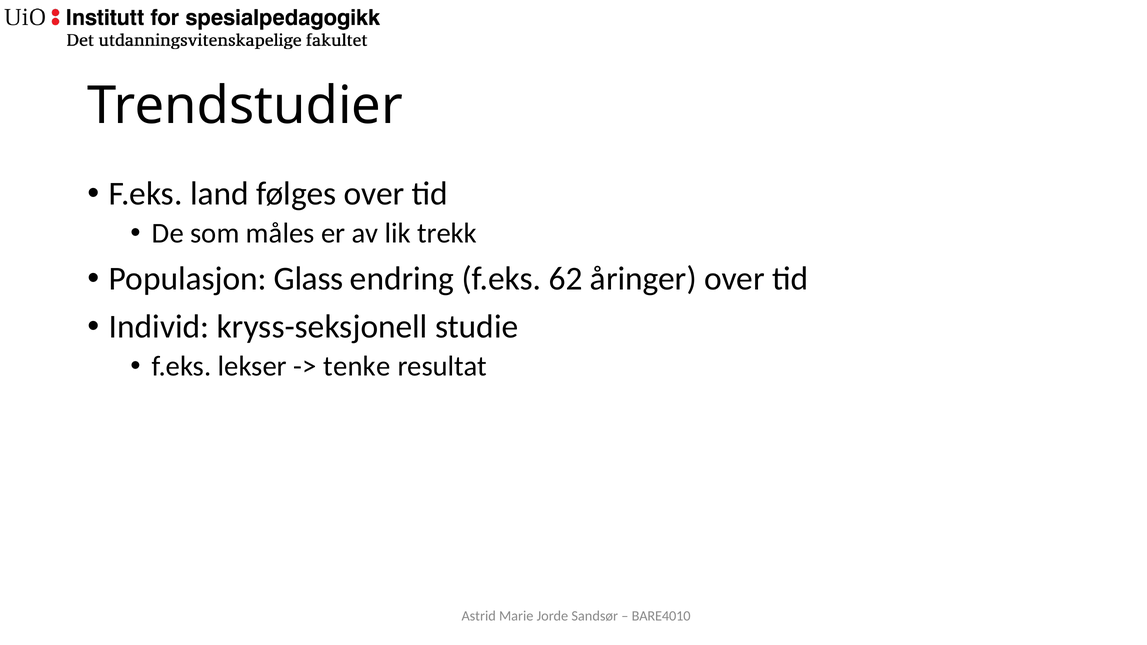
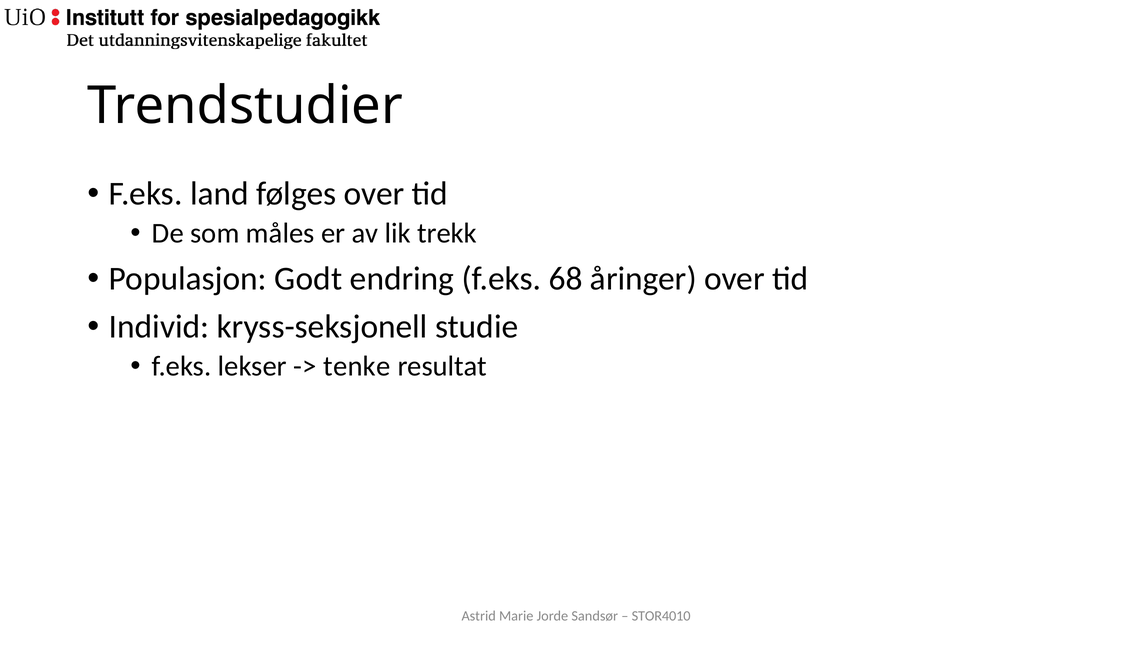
Glass: Glass -> Godt (308, 279)
62: 62 -> 68 (566, 279)
BARE4010: BARE4010 -> STOR4010 (661, 616)
